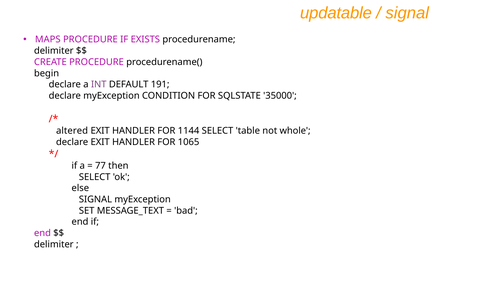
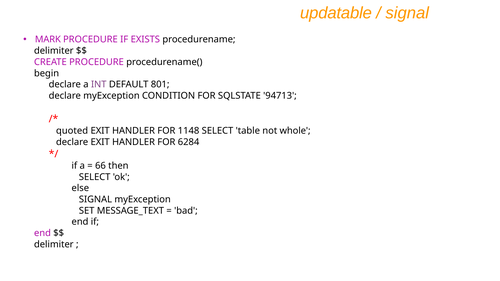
MAPS: MAPS -> MARK (48, 40)
191: 191 -> 801 (160, 85)
35000: 35000 -> 94713 (280, 96)
altered: altered -> quoted (72, 131)
1144: 1144 -> 1148 (189, 131)
1065: 1065 -> 6284 (189, 142)
77: 77 -> 66 (100, 166)
